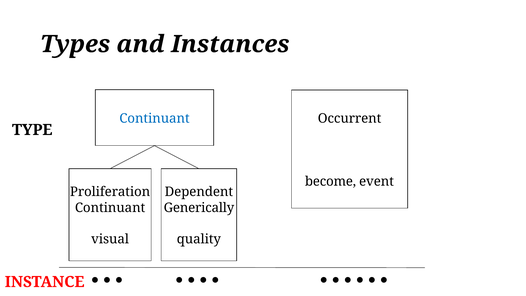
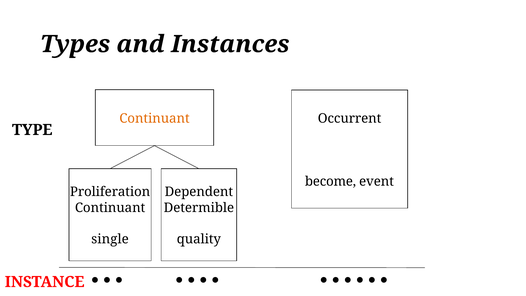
Continuant colour: blue -> orange (155, 119)
Generically: Generically -> Determible (199, 208)
visual: visual -> single (110, 239)
